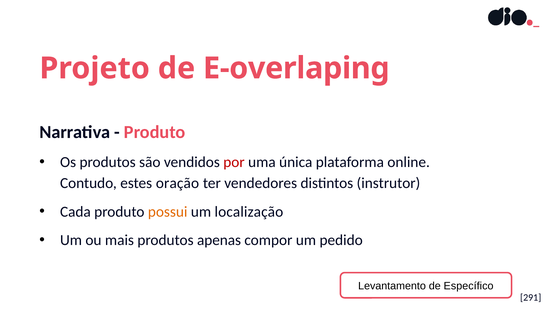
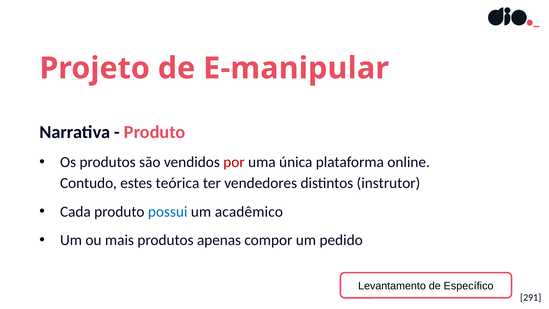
E-overlaping: E-overlaping -> E-manipular (296, 68)
oração: oração -> teórica (177, 183)
possui colour: orange -> blue (168, 212)
localização: localização -> acadêmico (249, 212)
